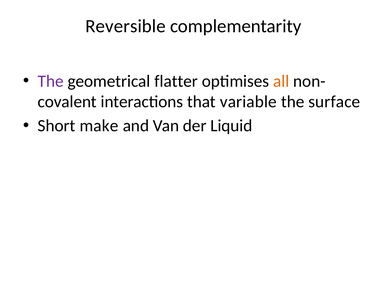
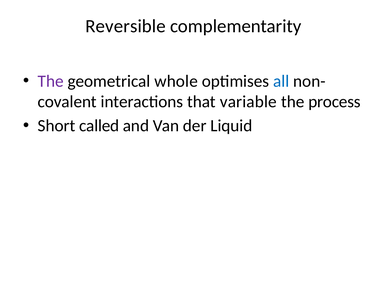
flatter: flatter -> whole (176, 81)
all colour: orange -> blue (281, 81)
surface: surface -> process (334, 102)
make: make -> called (99, 126)
